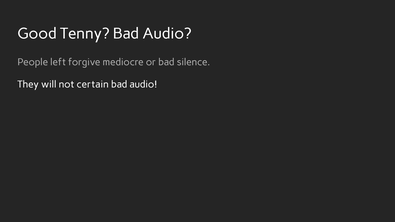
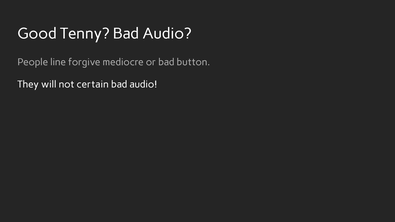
left: left -> line (58, 62)
silence: silence -> button (193, 62)
